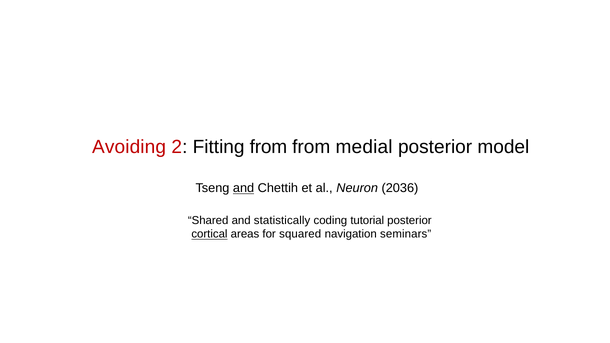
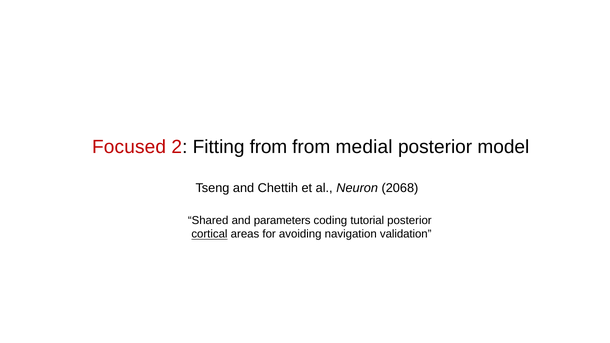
Avoiding: Avoiding -> Focused (129, 147)
and underline: present -> none (244, 188)
2036: 2036 -> 2068 (400, 188)
statistically: statistically -> parameters (282, 221)
squared: squared -> avoiding (300, 234)
seminars: seminars -> validation (406, 234)
